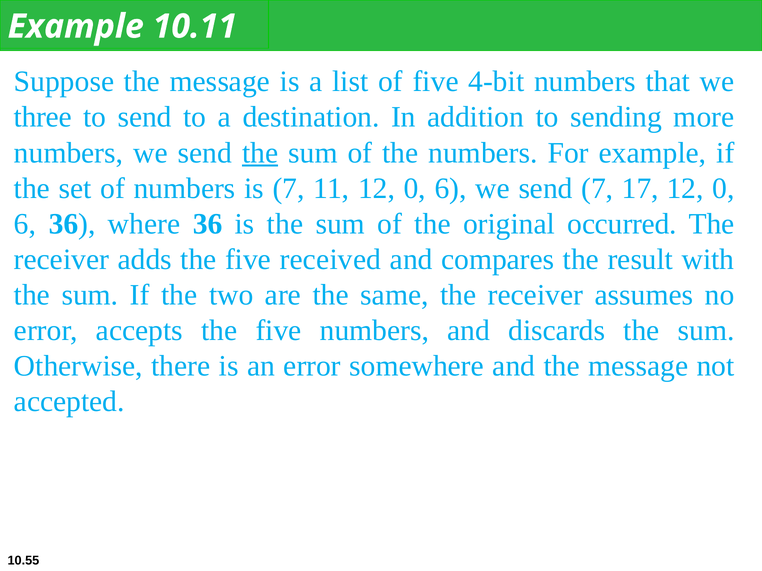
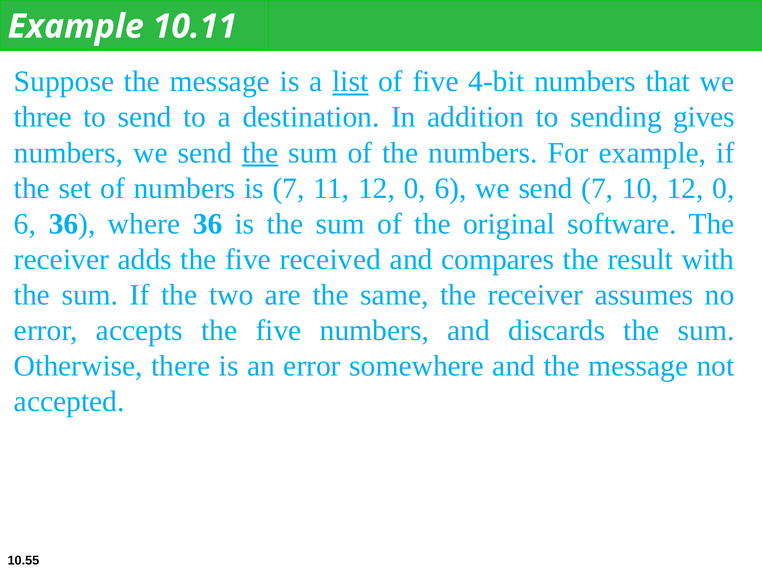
list underline: none -> present (350, 82)
more: more -> gives (704, 117)
17: 17 -> 10 (640, 188)
occurred: occurred -> software (622, 224)
